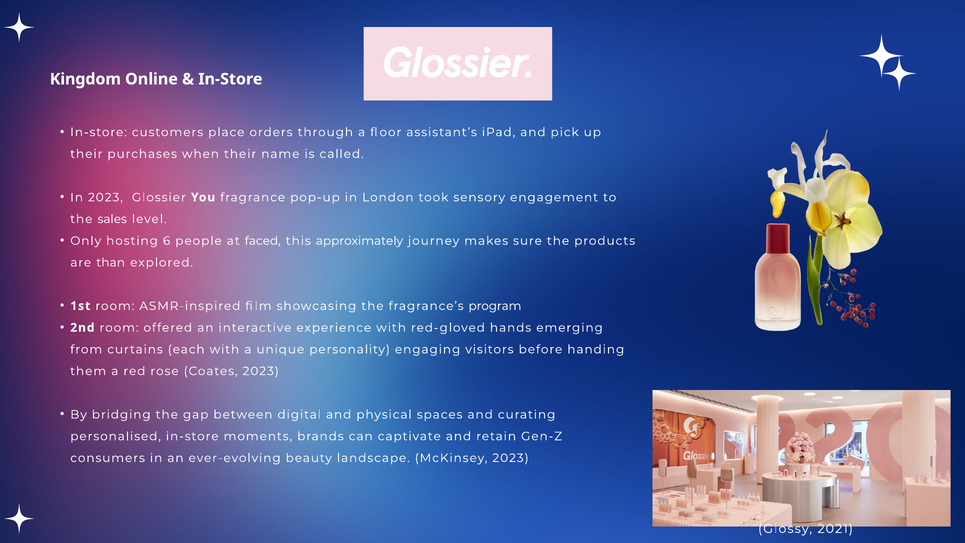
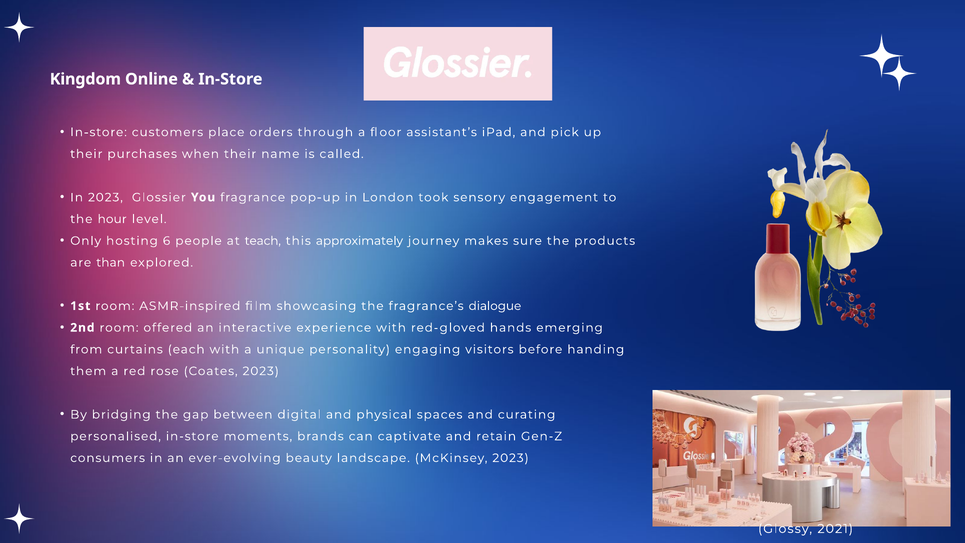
sales: sales -> hour (112, 219)
faced: faced -> teach (263, 241)
program: program -> dialogue (495, 306)
